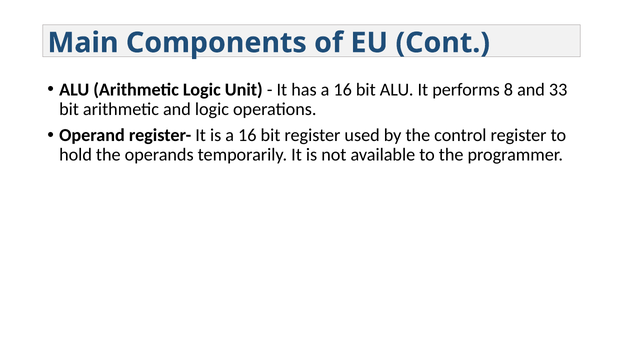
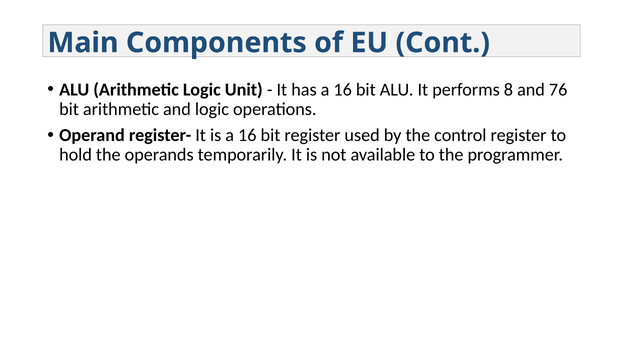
33: 33 -> 76 (558, 89)
